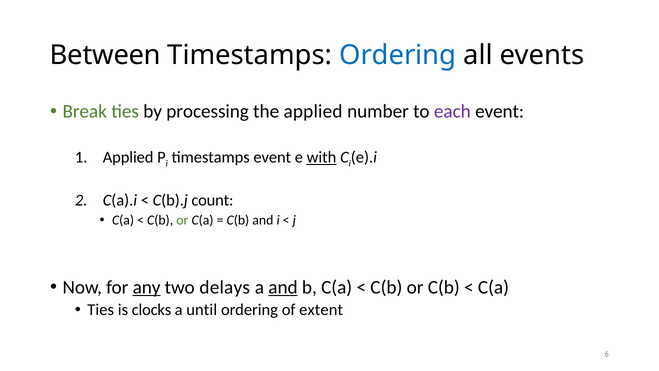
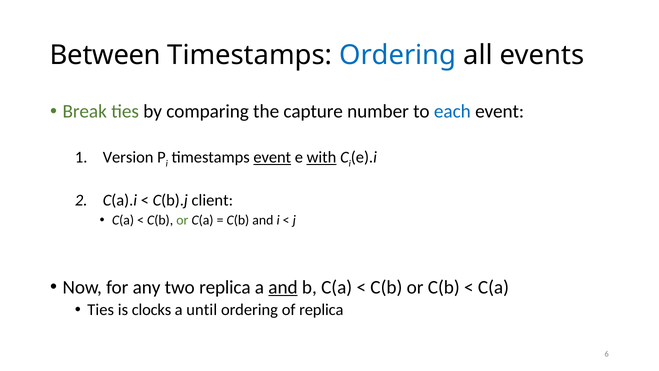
processing: processing -> comparing (208, 111)
the applied: applied -> capture (313, 111)
each colour: purple -> blue (452, 111)
Applied: Applied -> Version (128, 157)
event underline: none -> present (272, 157)
count: count -> client (212, 200)
any underline: present -> none (147, 287)
two delays: delays -> replica (225, 287)
of extent: extent -> replica (321, 310)
